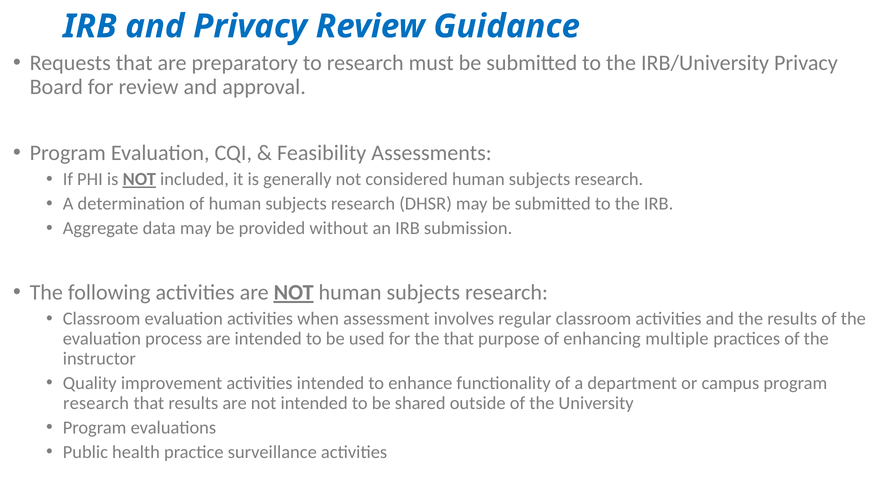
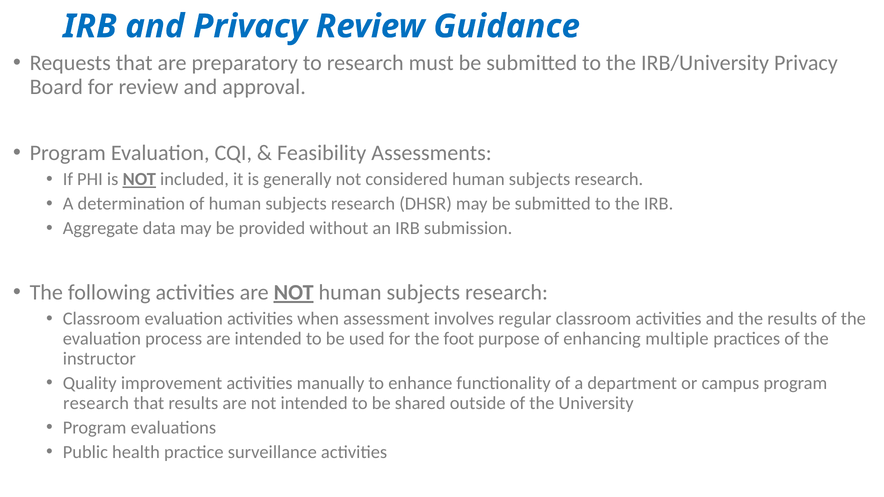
the that: that -> foot (459, 339)
activities intended: intended -> manually (331, 383)
